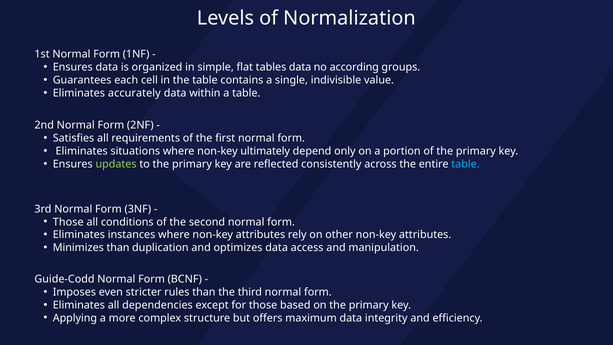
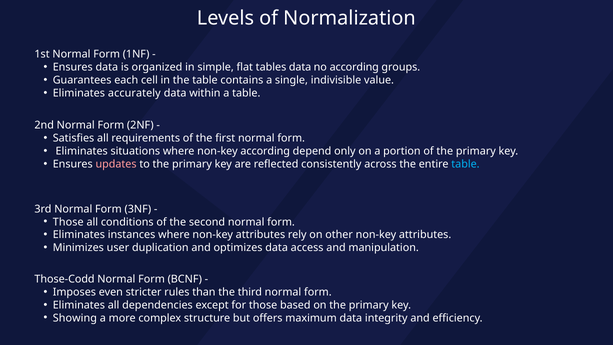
non-key ultimately: ultimately -> according (265, 151)
updates colour: light green -> pink (116, 164)
Minimizes than: than -> user (118, 248)
Guide-Codd: Guide-Codd -> Those-Codd (65, 279)
Applying: Applying -> Showing (75, 318)
